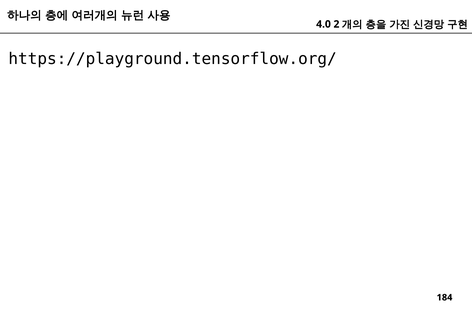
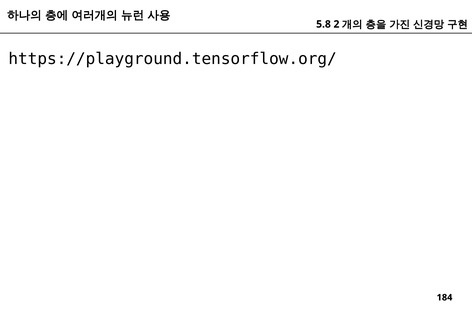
4.0: 4.0 -> 5.8 (324, 24)
